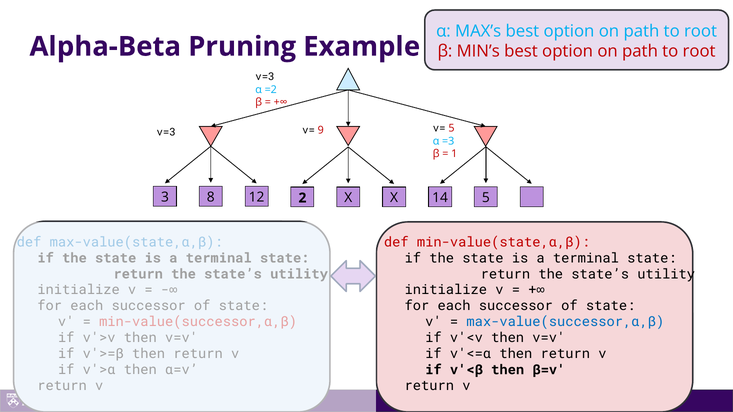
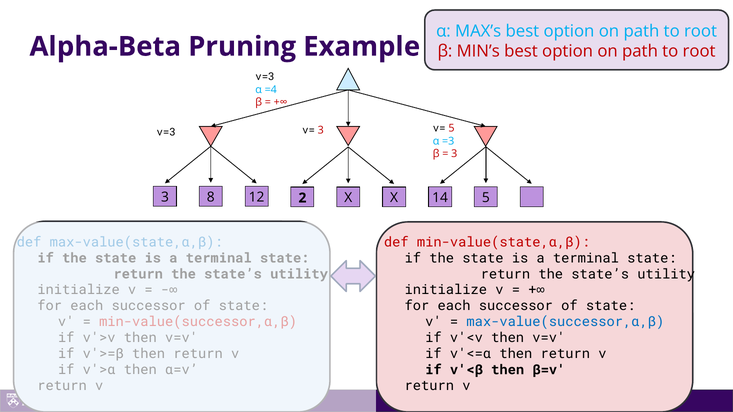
=2: =2 -> =4 (271, 90)
v= 9: 9 -> 3 (321, 130)
1: 1 -> 3 (454, 154)
